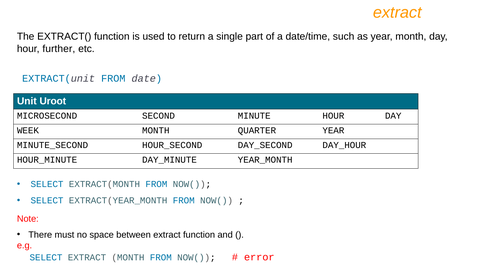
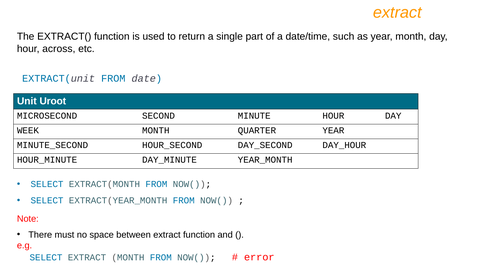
further: further -> across (59, 49)
